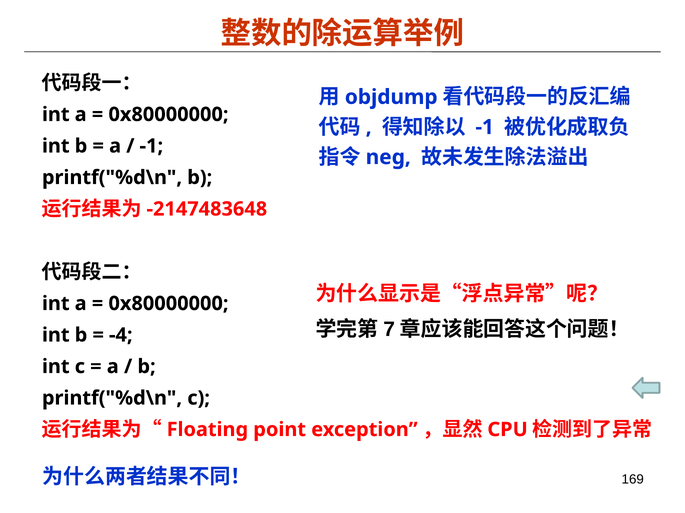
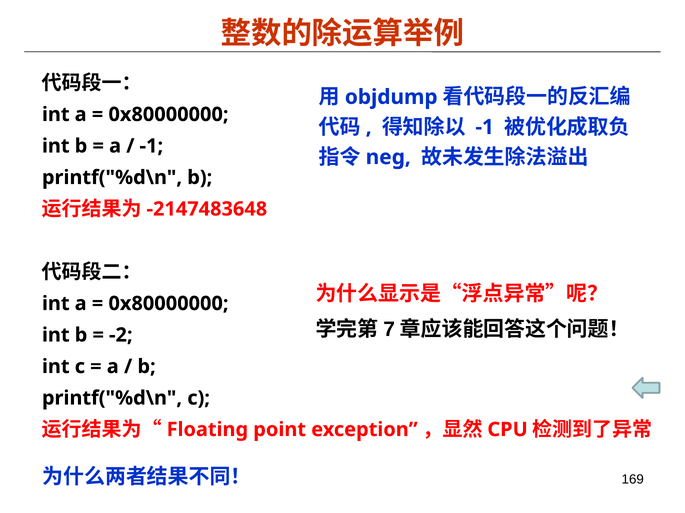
-4: -4 -> -2 (121, 336)
